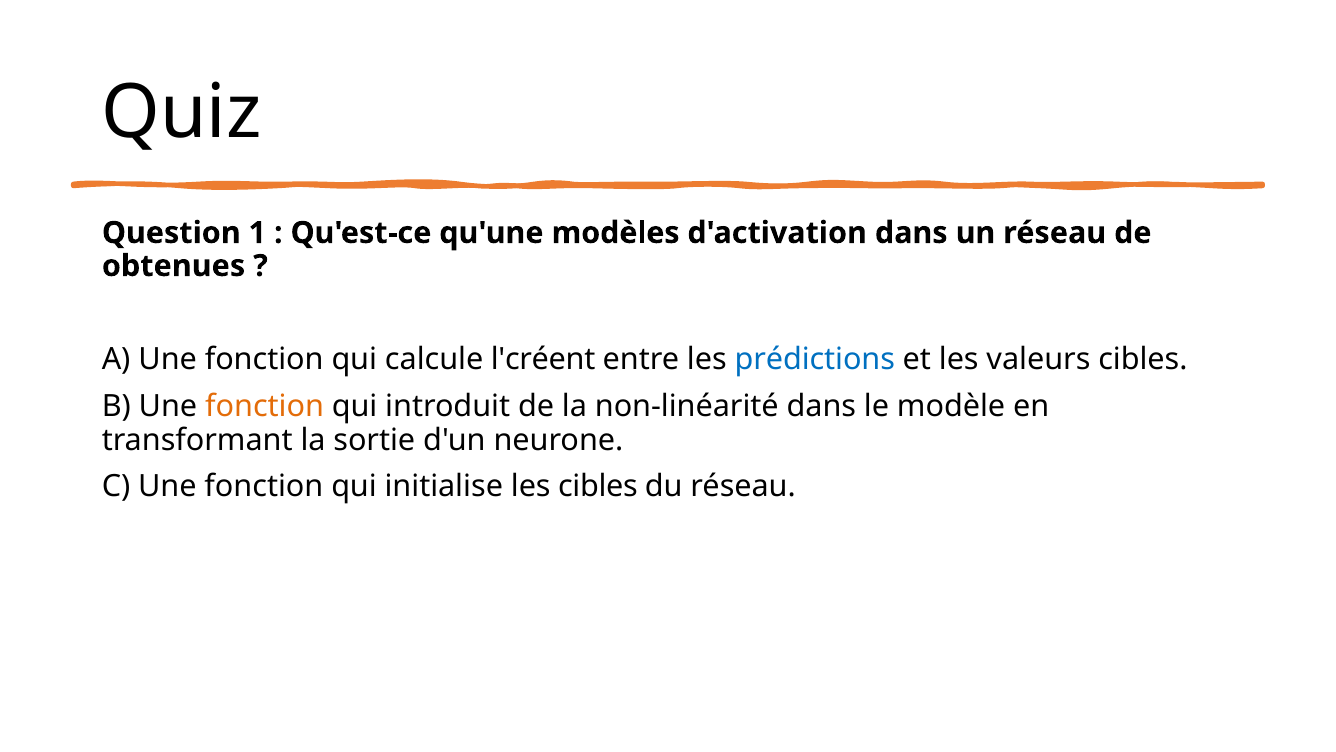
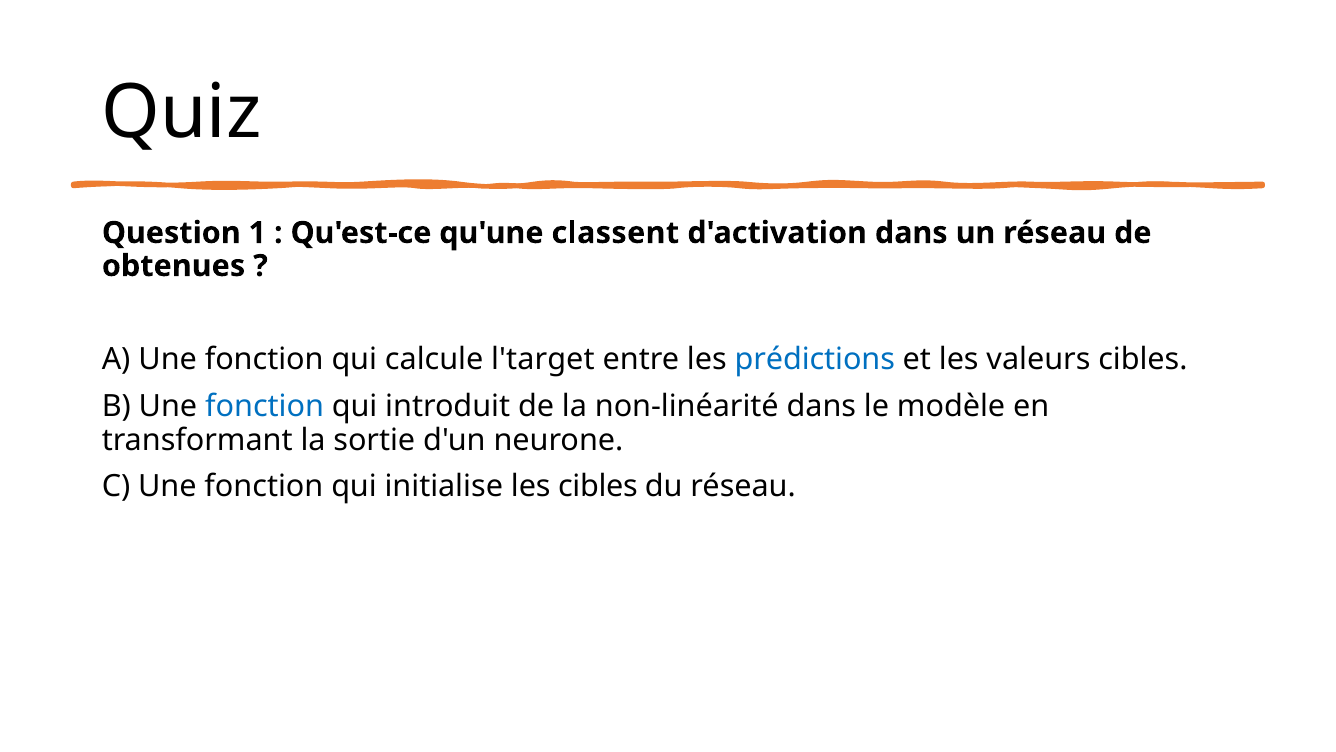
modèles: modèles -> classent (615, 233)
l'créent: l'créent -> l'target (543, 360)
fonction colour: orange -> blue (265, 407)
